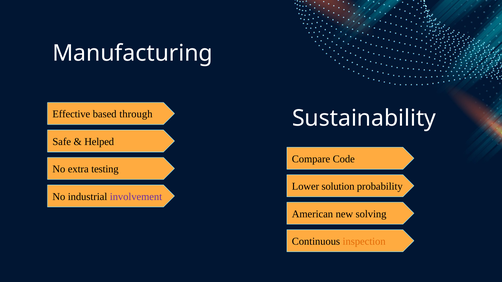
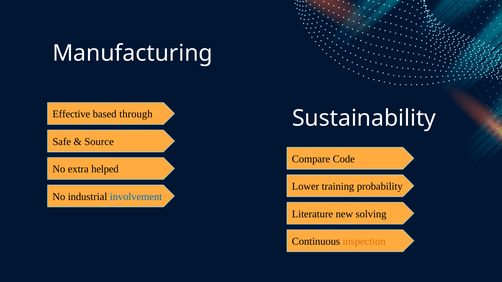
Helped: Helped -> Source (99, 142)
testing: testing -> helped (105, 169)
solution: solution -> training (338, 187)
involvement colour: purple -> blue (136, 197)
American: American -> Literature (312, 214)
